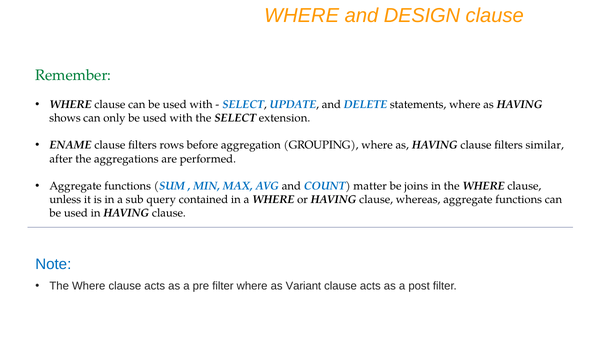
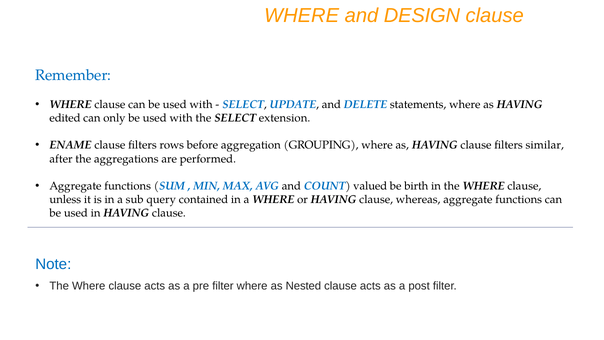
Remember colour: green -> blue (73, 75)
shows: shows -> edited (65, 118)
matter: matter -> valued (370, 186)
joins: joins -> birth (416, 186)
Variant: Variant -> Nested (303, 286)
